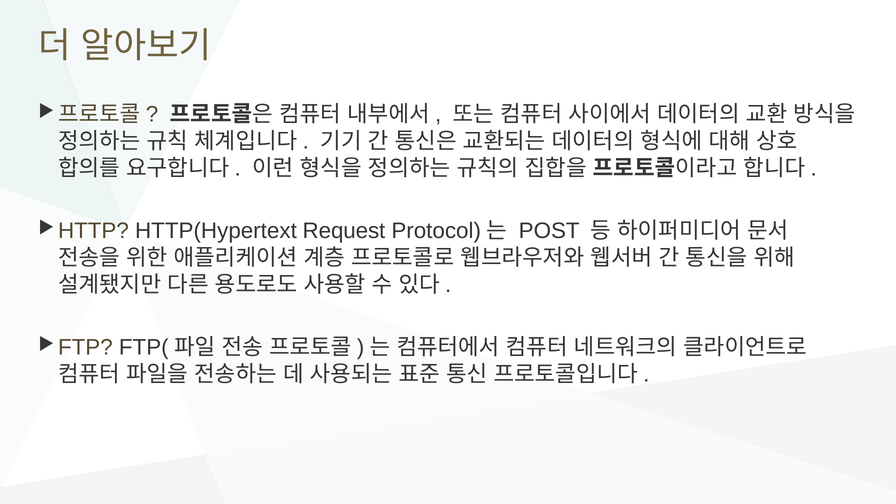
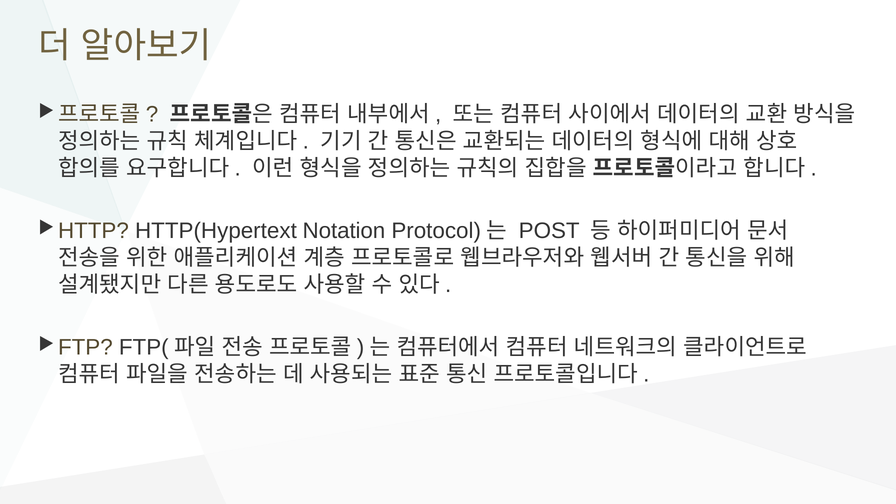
Request: Request -> Notation (344, 231)
